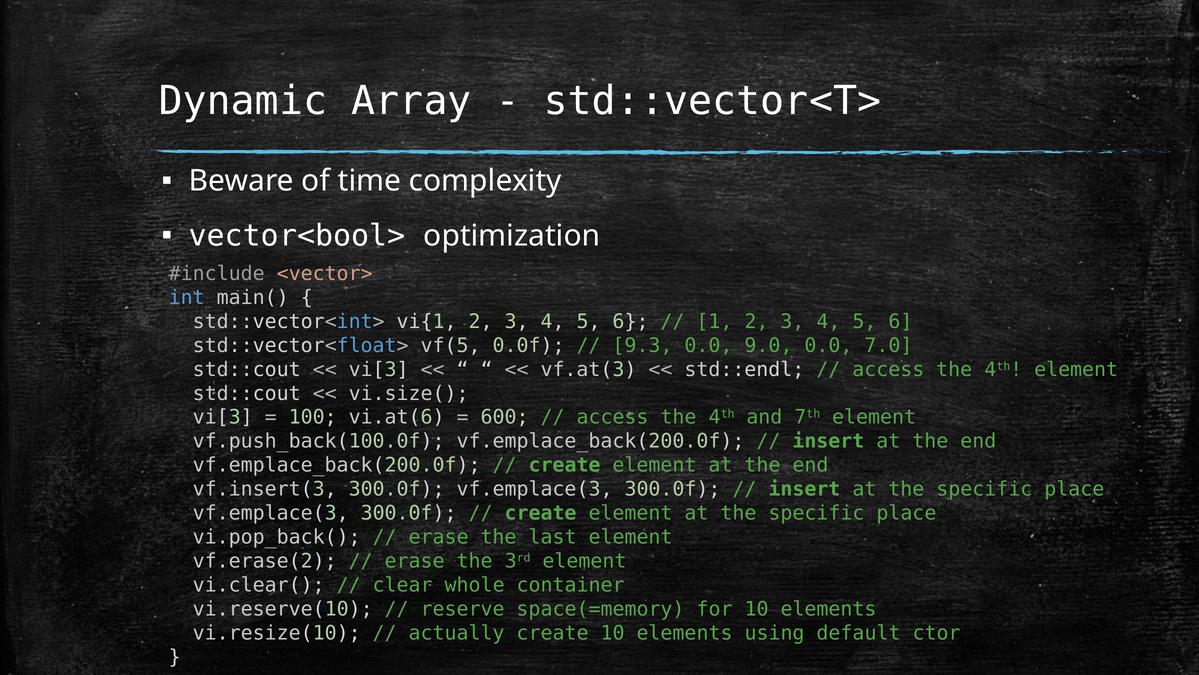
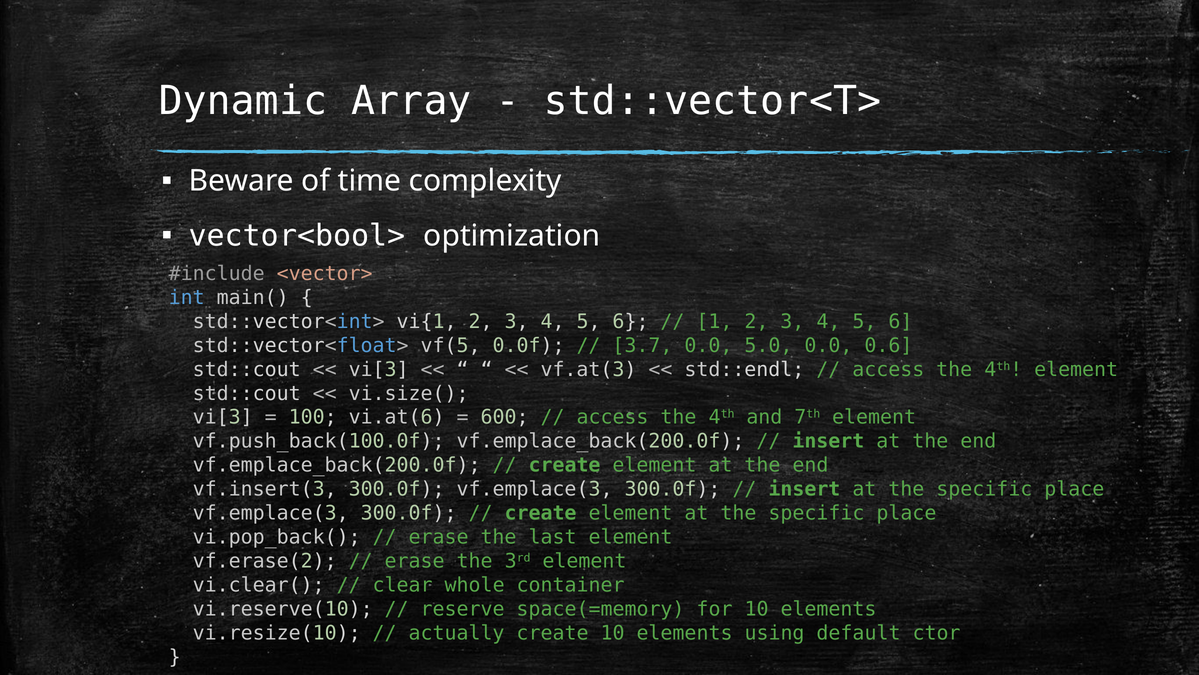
9.3: 9.3 -> 3.7 (642, 345)
9.0: 9.0 -> 5.0 (768, 345)
7.0: 7.0 -> 0.6 (888, 345)
